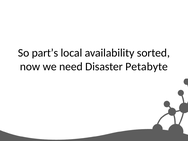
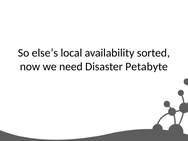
part’s: part’s -> else’s (45, 53)
